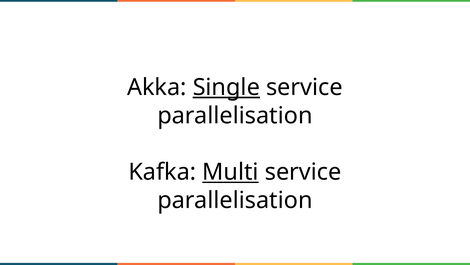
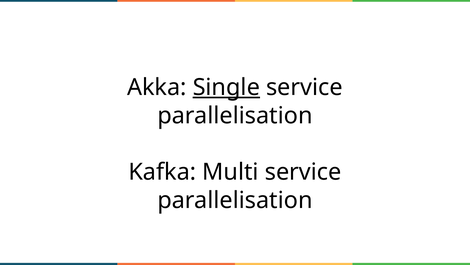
Multi underline: present -> none (230, 172)
